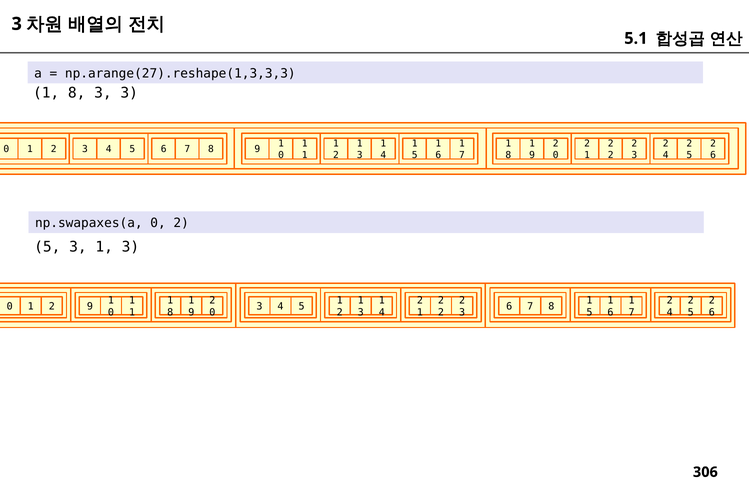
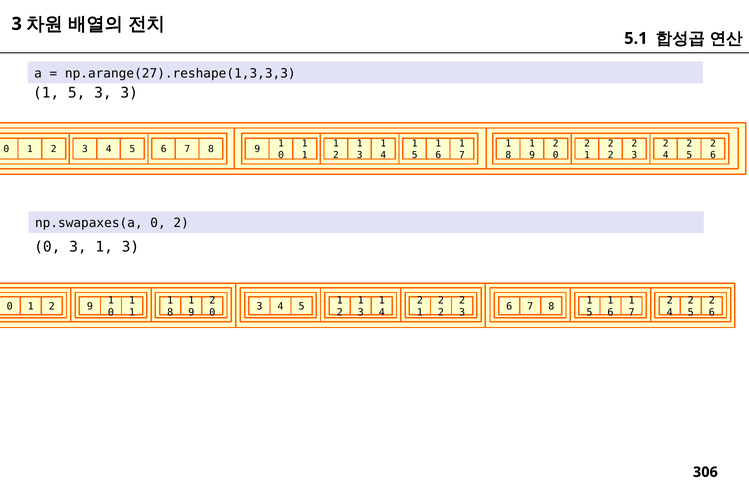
8: 8 -> 5 (77, 93)
5: 5 -> 0 (47, 247)
